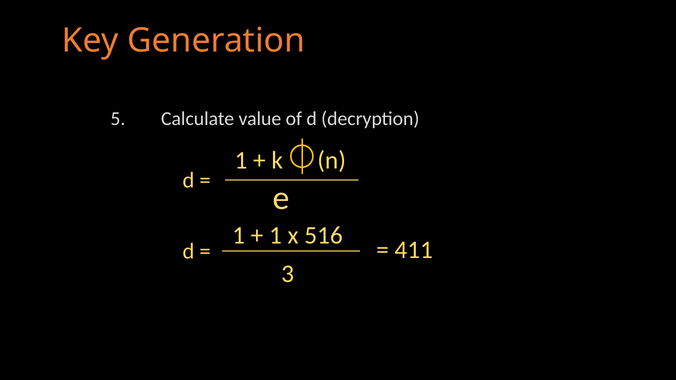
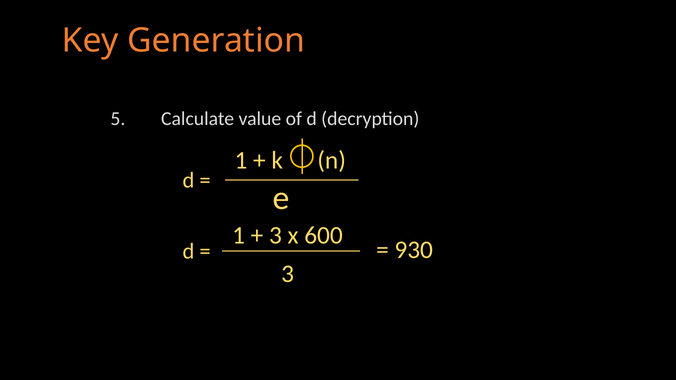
1: 1 -> 3 (275, 235)
516: 516 -> 600 (324, 235)
411: 411 -> 930 (414, 250)
